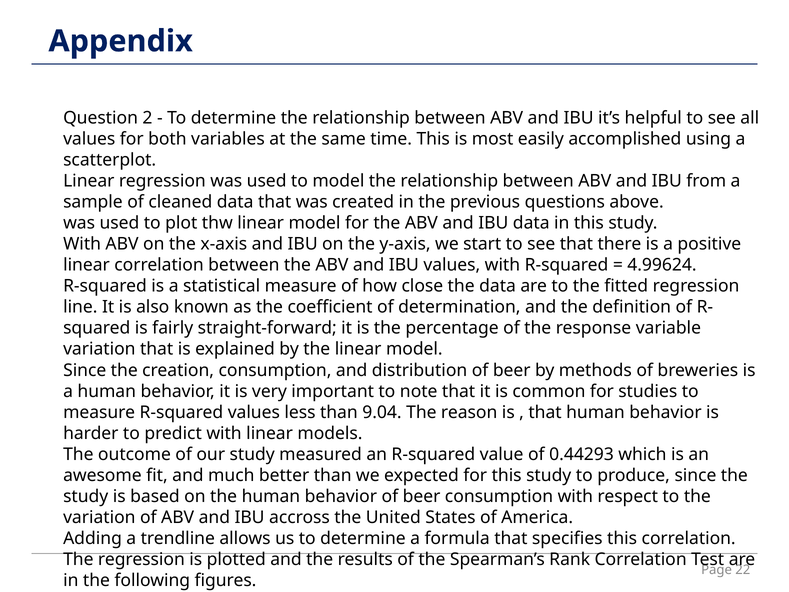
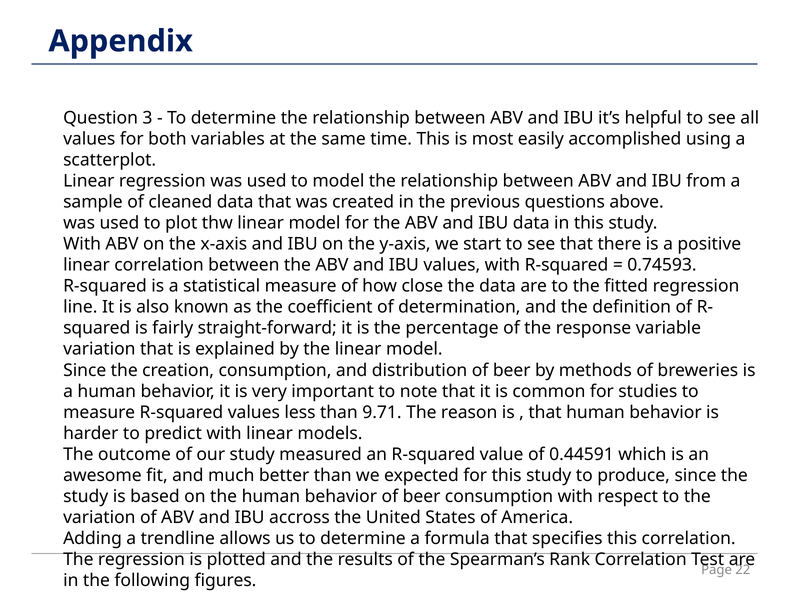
2: 2 -> 3 (148, 118)
4.99624: 4.99624 -> 0.74593 (662, 265)
9.04: 9.04 -> 9.71 (382, 412)
0.44293: 0.44293 -> 0.44591 (582, 454)
